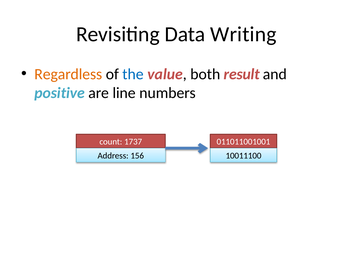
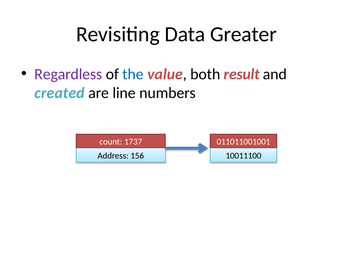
Writing: Writing -> Greater (243, 34)
Regardless colour: orange -> purple (68, 74)
positive: positive -> created (60, 93)
